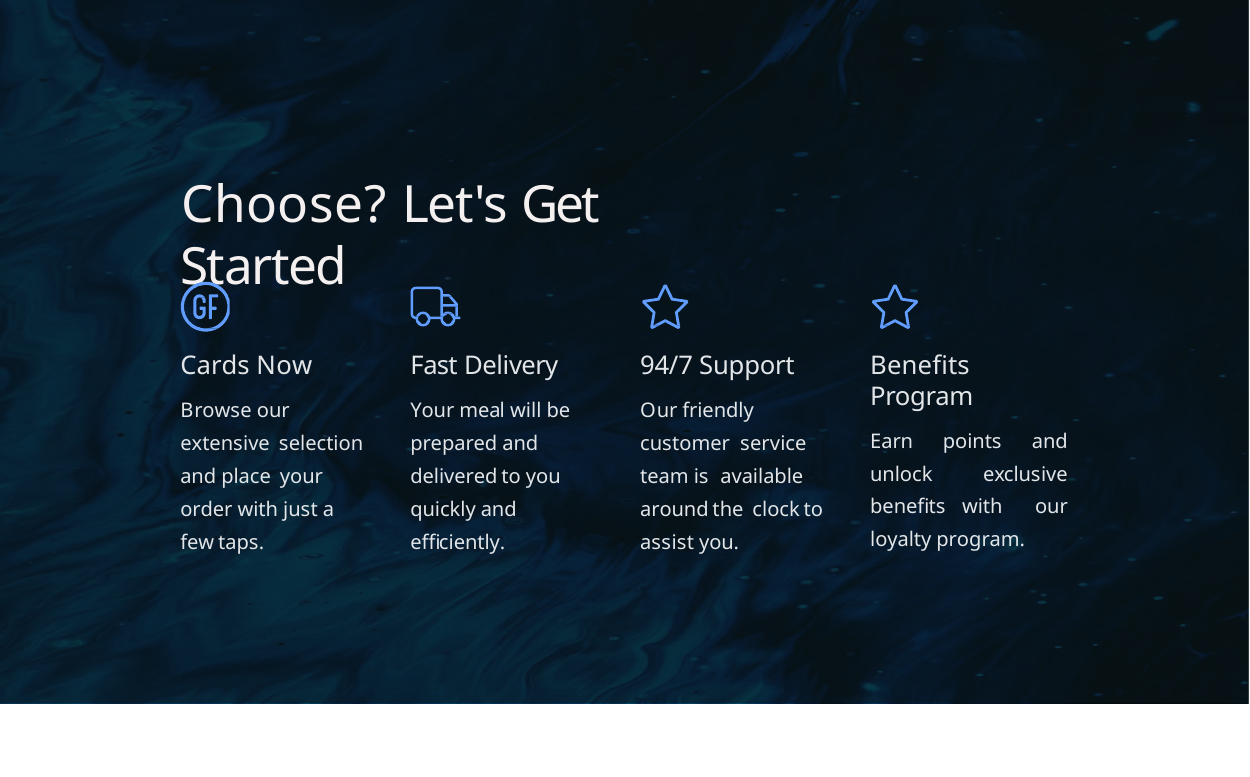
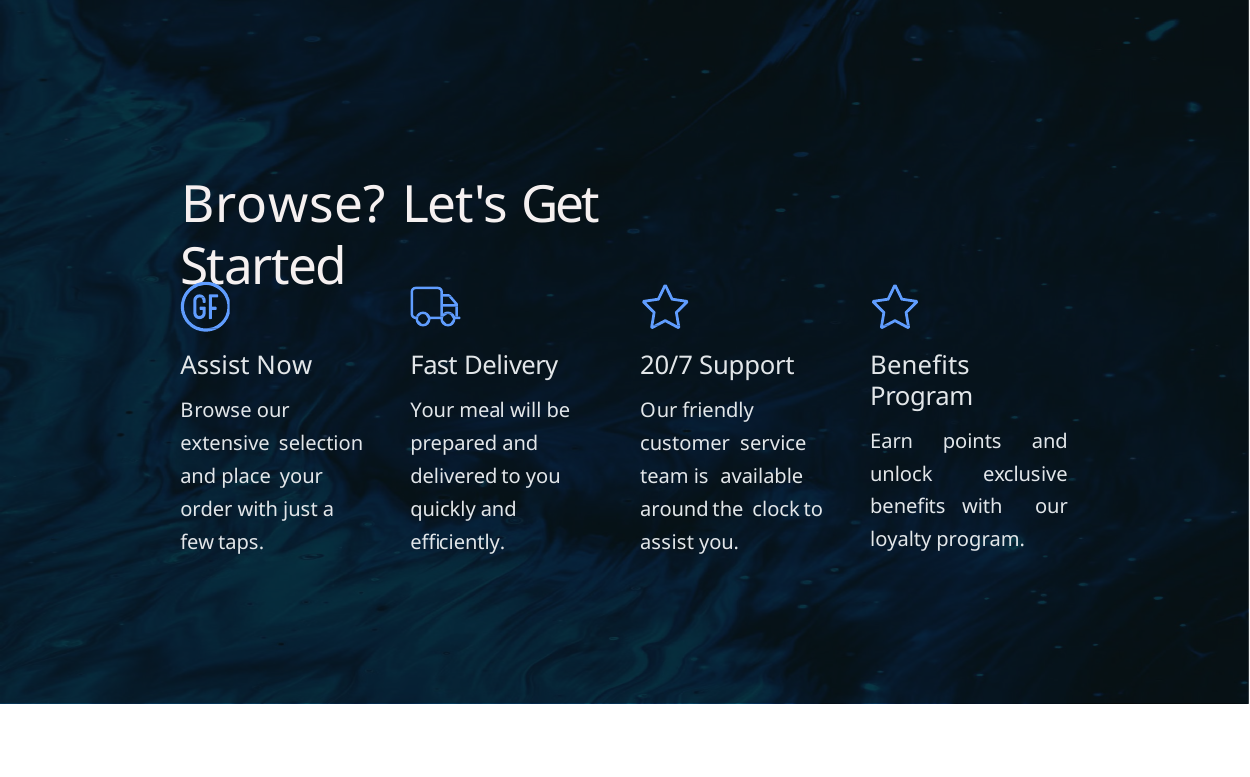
Choose: Choose -> Browse (284, 206)
Cards: Cards -> Assist (215, 366)
94/7: 94/7 -> 20/7 (667, 366)
